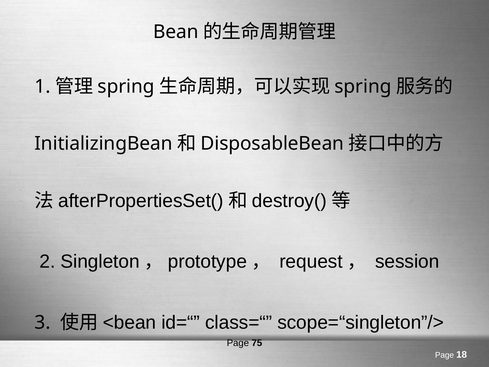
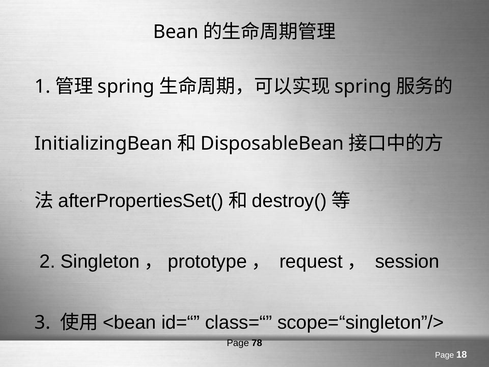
75: 75 -> 78 (257, 343)
